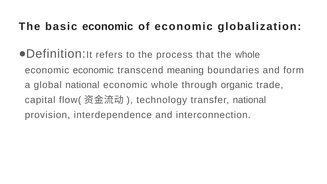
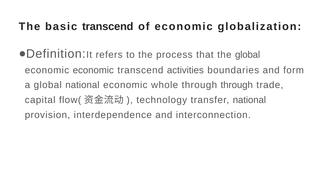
basic economic: economic -> transcend (108, 27)
the whole: whole -> global (248, 55)
meaning: meaning -> activities (185, 70)
through organic: organic -> through (237, 85)
